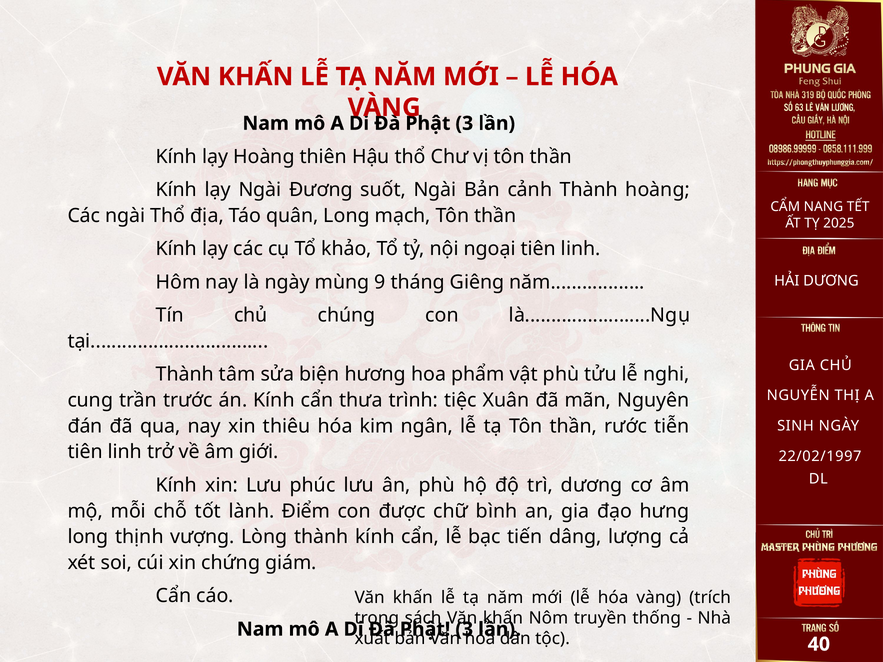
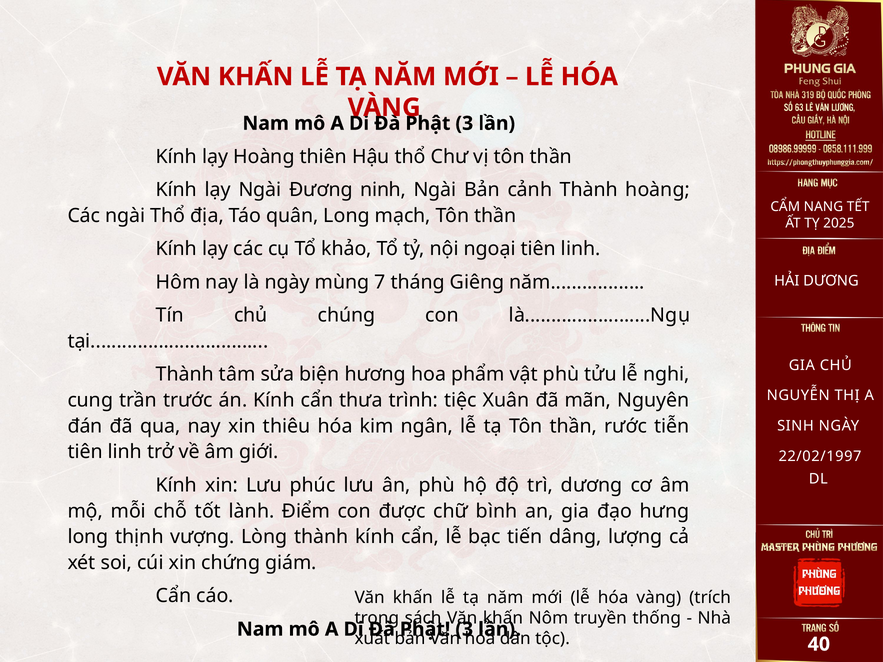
suốt: suốt -> ninh (383, 190)
9: 9 -> 7 (380, 282)
